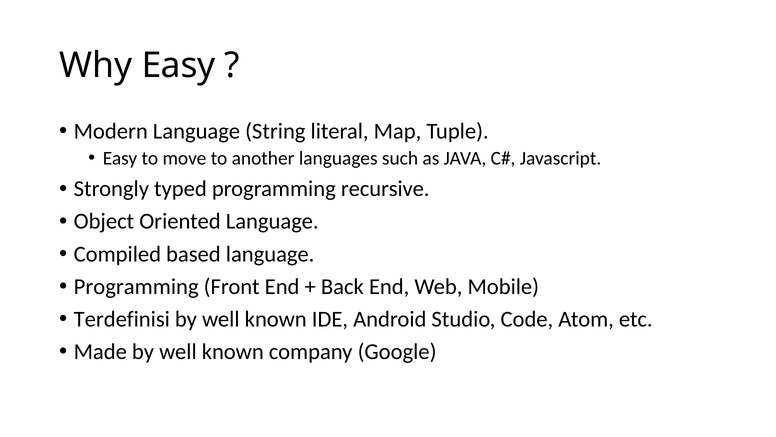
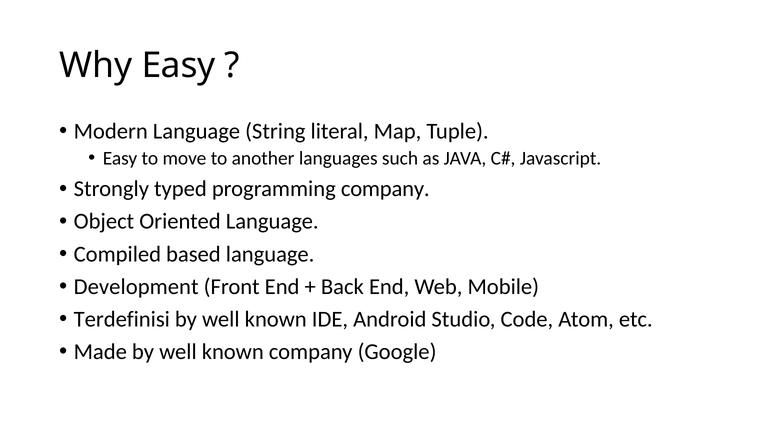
programming recursive: recursive -> company (385, 189)
Programming: Programming -> Development (136, 286)
